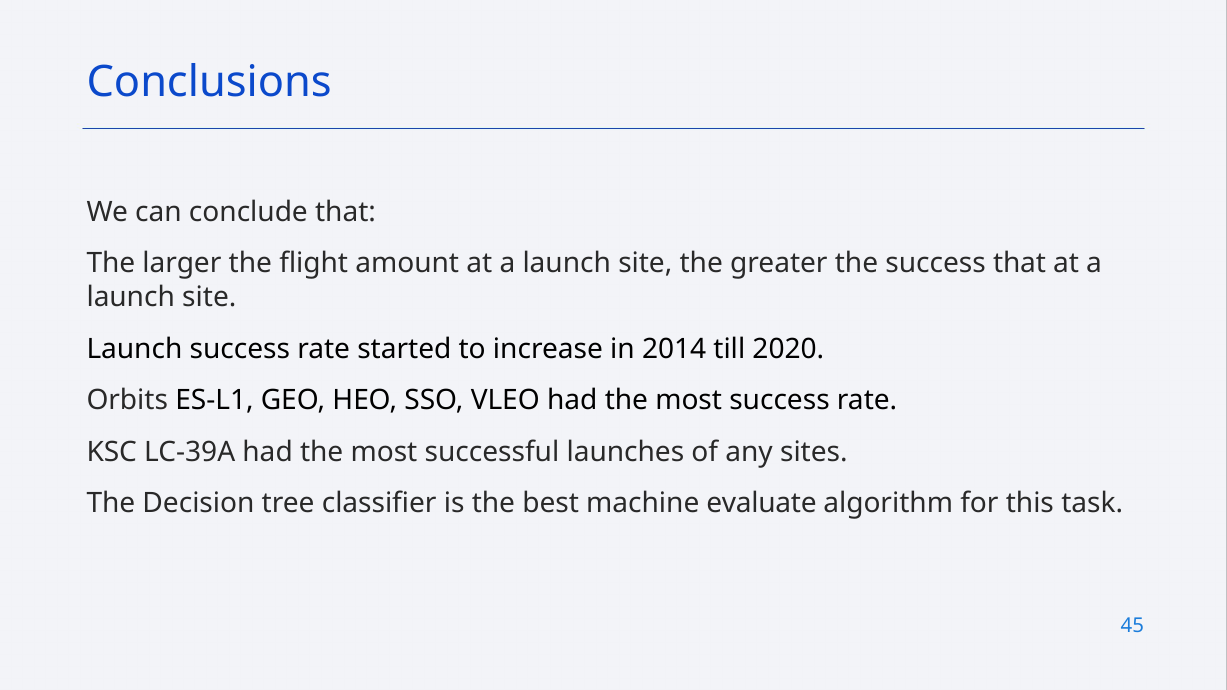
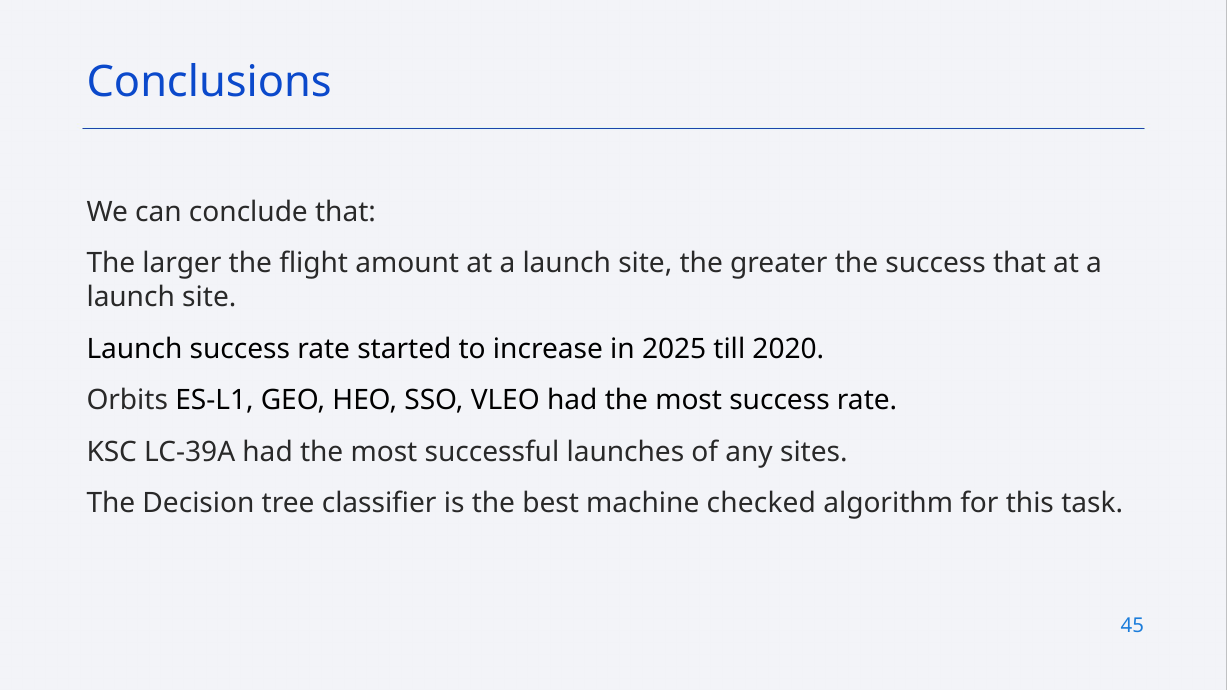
2014: 2014 -> 2025 (674, 349)
evaluate: evaluate -> checked (761, 504)
